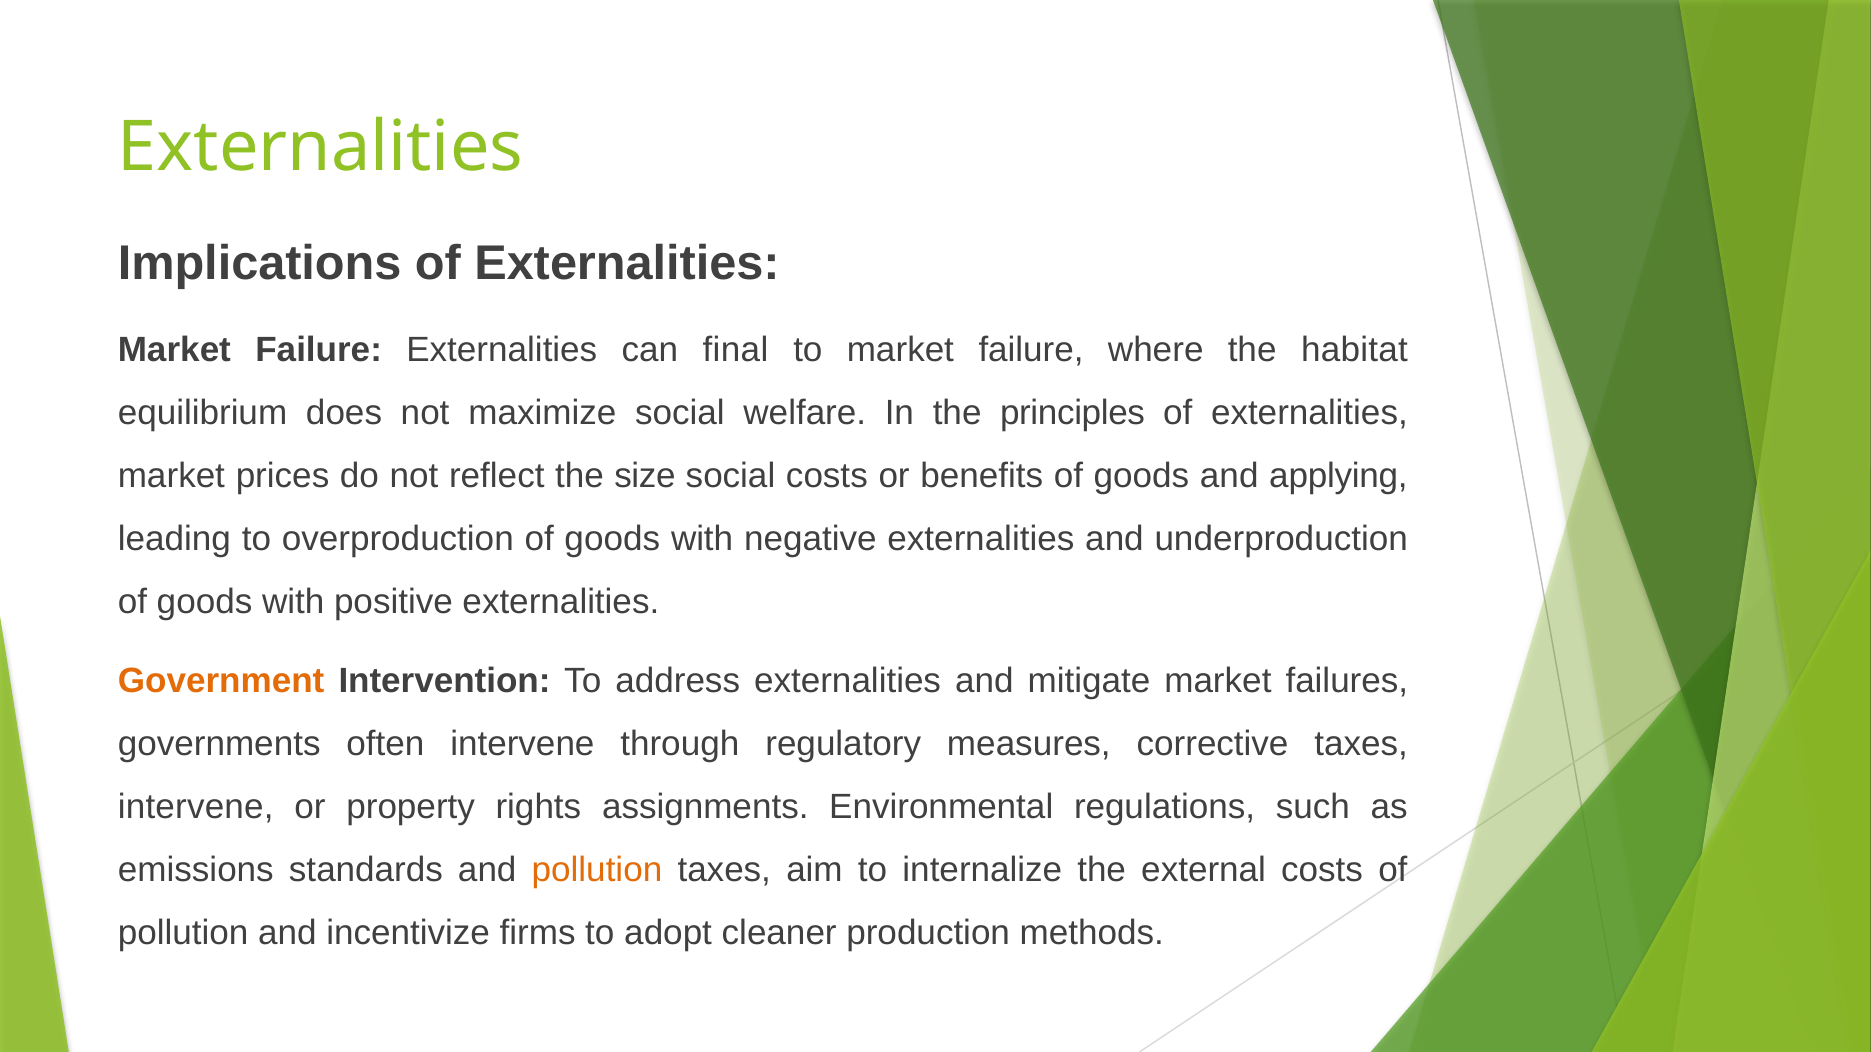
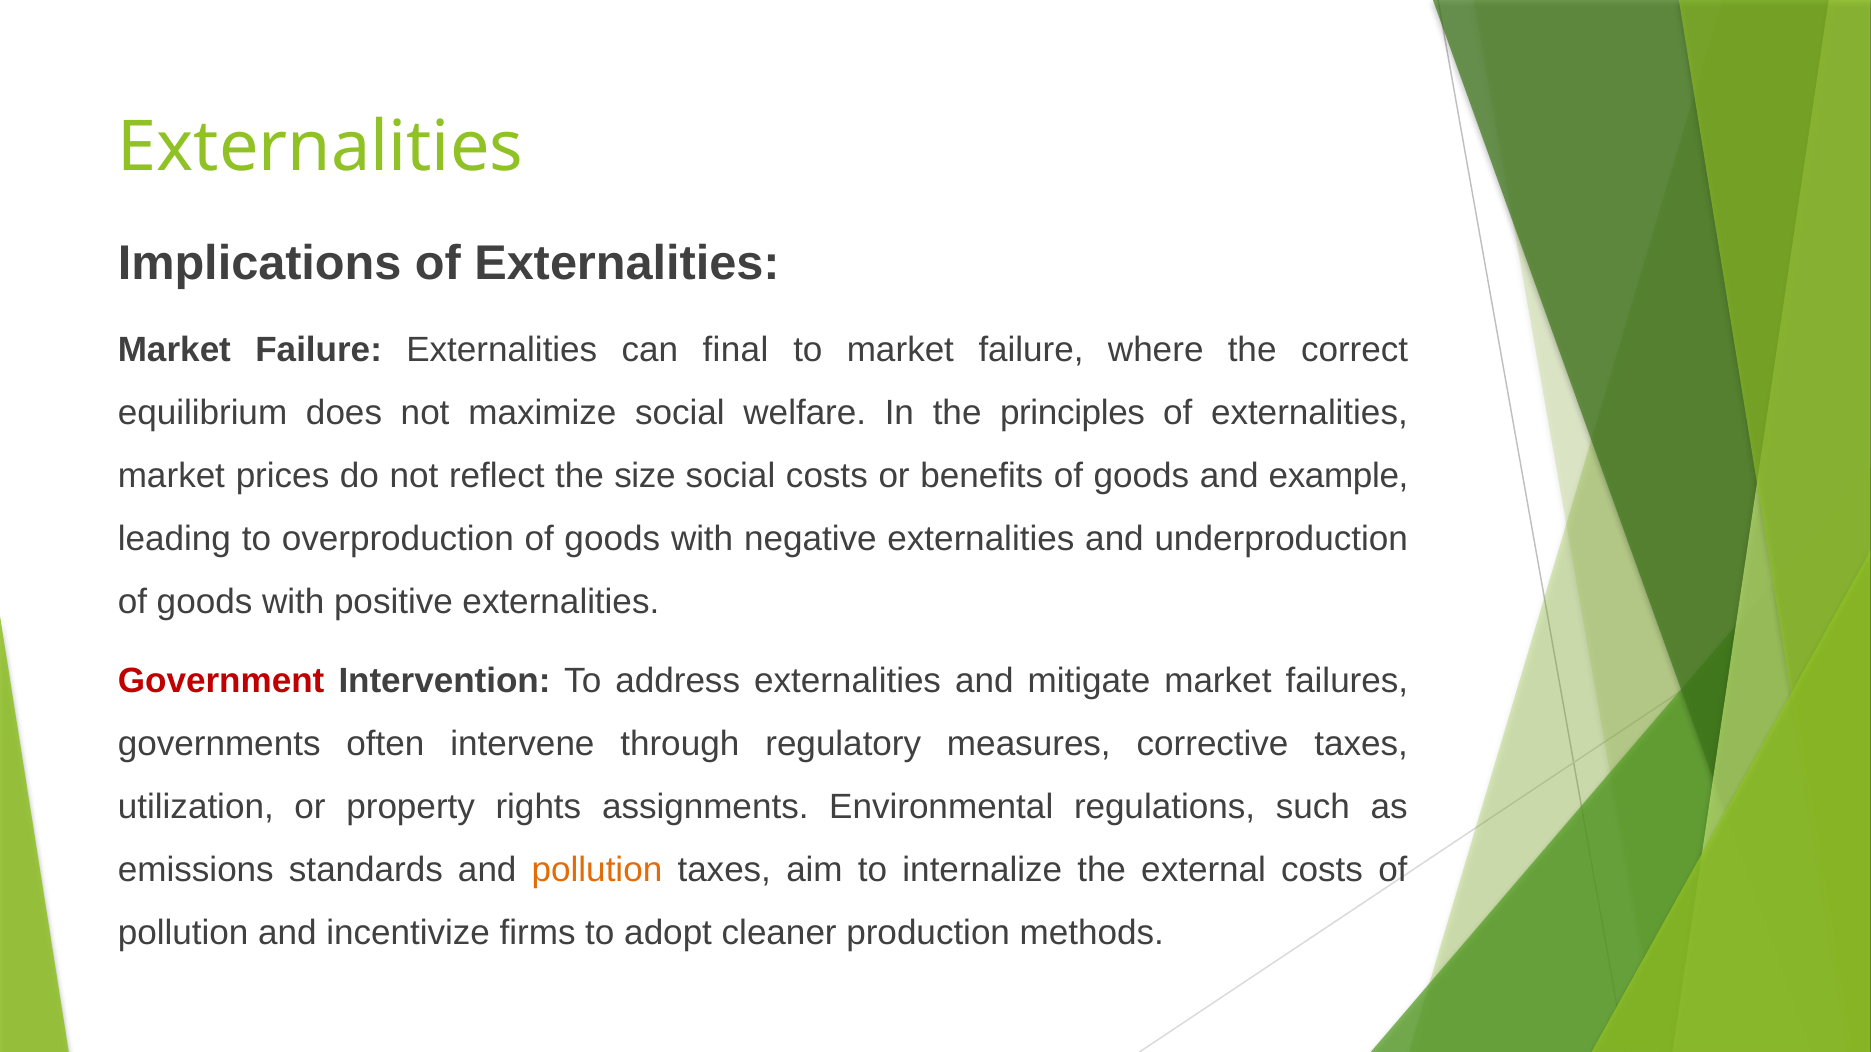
habitat: habitat -> correct (1355, 350)
applying: applying -> example (1339, 476)
Government colour: orange -> red (221, 681)
intervene: intervene -> utilization (196, 807)
